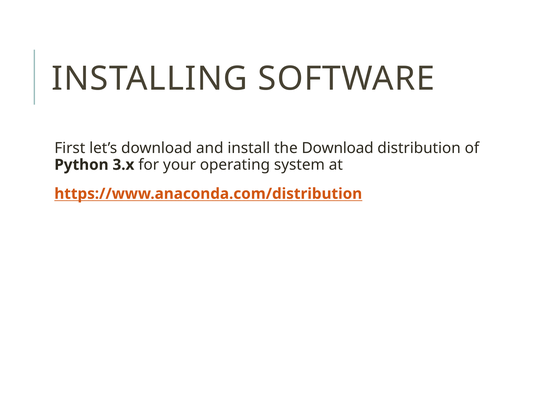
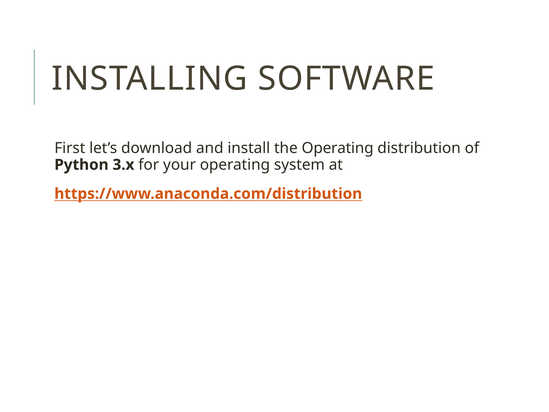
the Download: Download -> Operating (338, 148)
